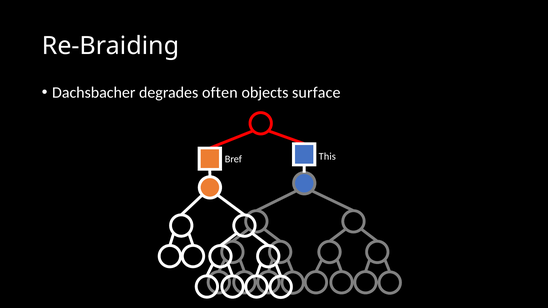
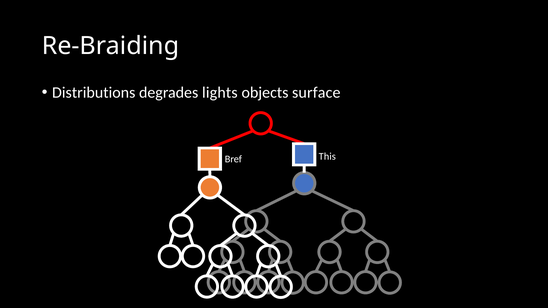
Dachsbacher: Dachsbacher -> Distributions (94, 93)
often: often -> lights (220, 93)
